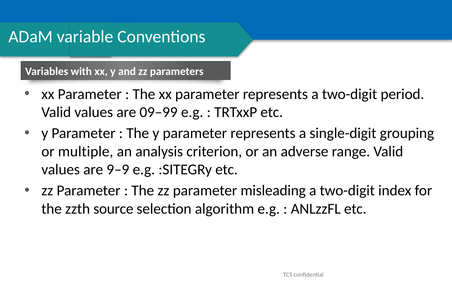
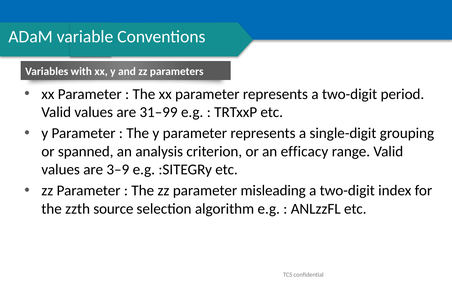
09–99: 09–99 -> 31–99 (159, 112)
multiple: multiple -> spanned (86, 151)
adverse: adverse -> efficacy (304, 151)
9–9: 9–9 -> 3–9 (118, 169)
